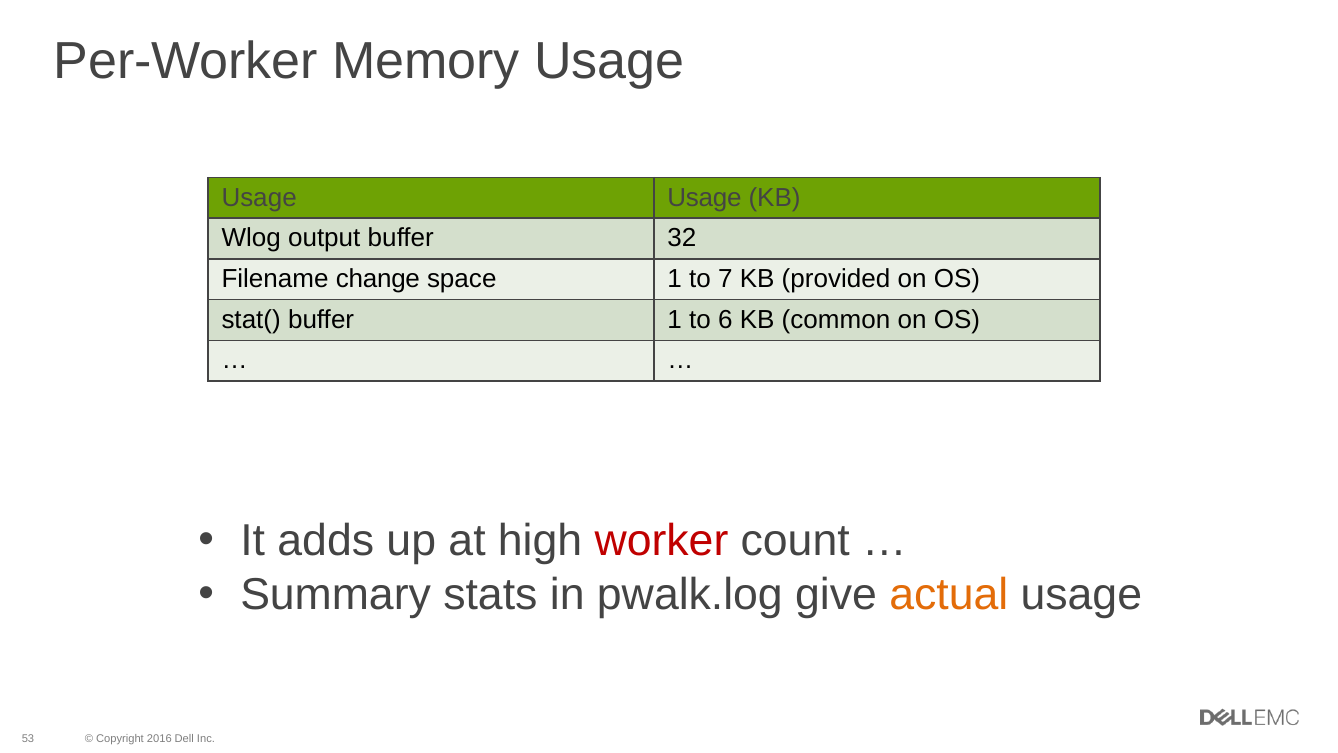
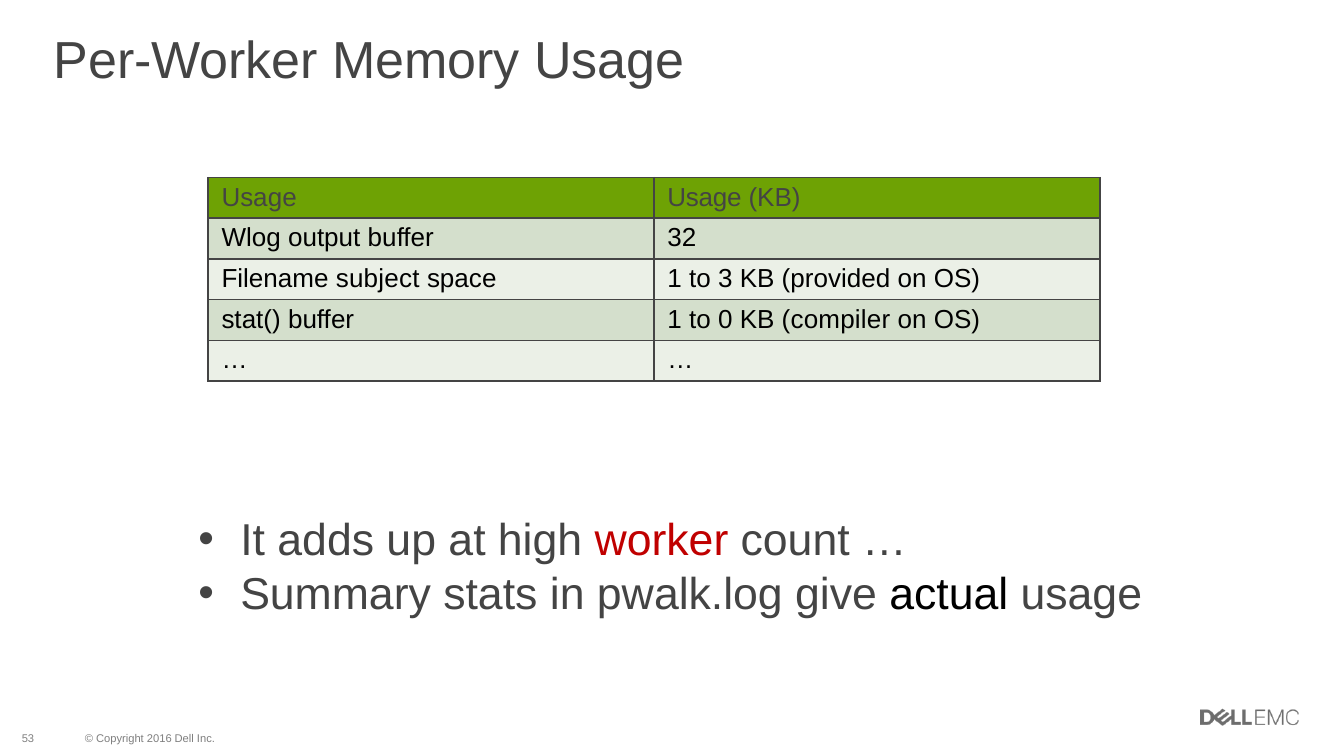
change: change -> subject (378, 279)
7: 7 -> 3 (725, 279)
6: 6 -> 0 (725, 320)
common: common -> compiler (836, 320)
actual colour: orange -> black (949, 594)
